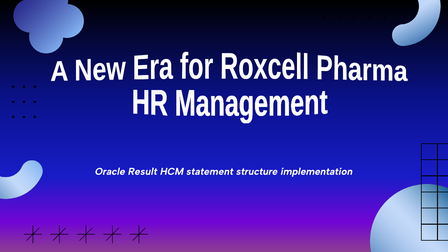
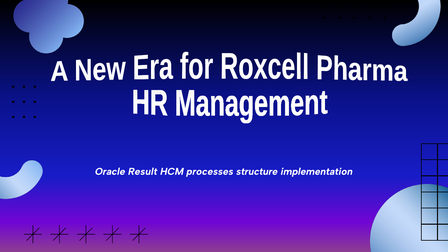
statement: statement -> processes (210, 172)
